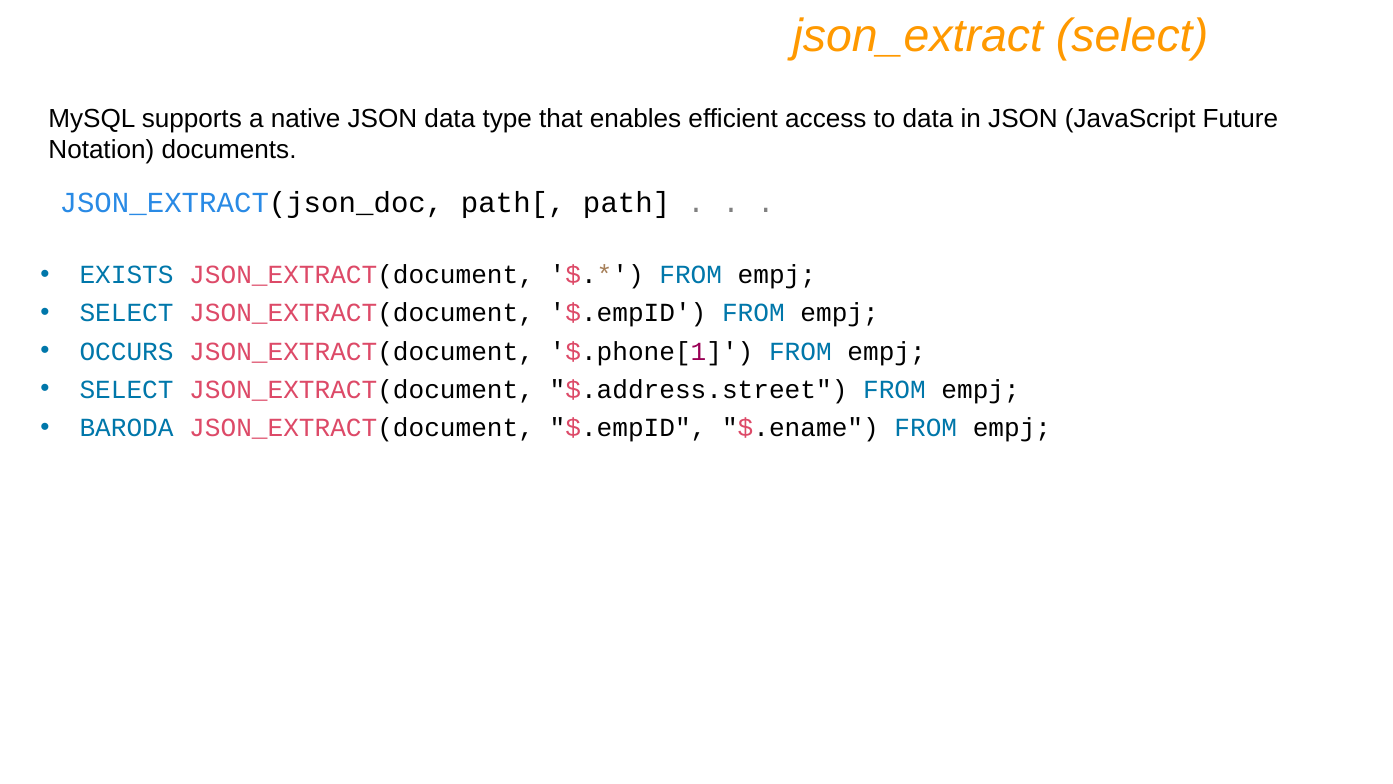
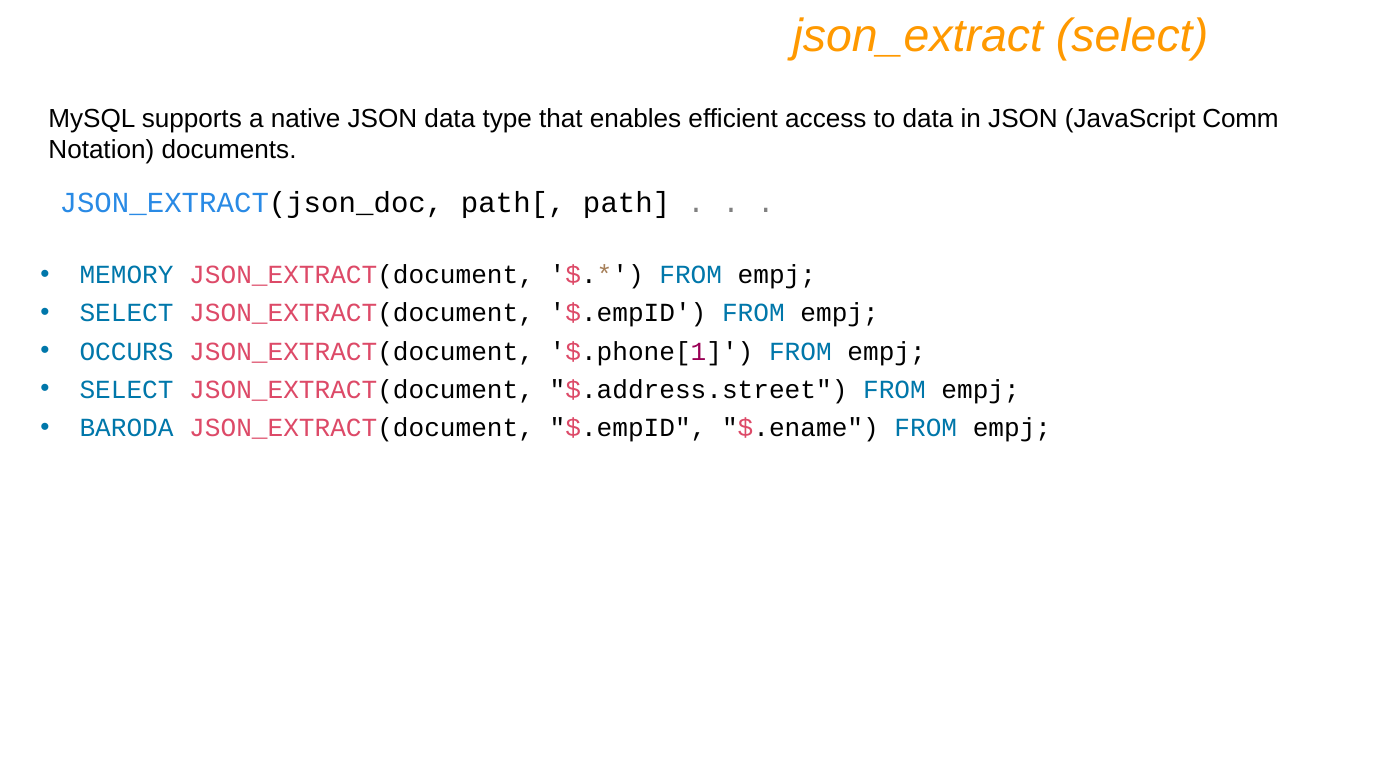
Future: Future -> Comm (1241, 118)
EXISTS: EXISTS -> MEMORY (127, 275)
